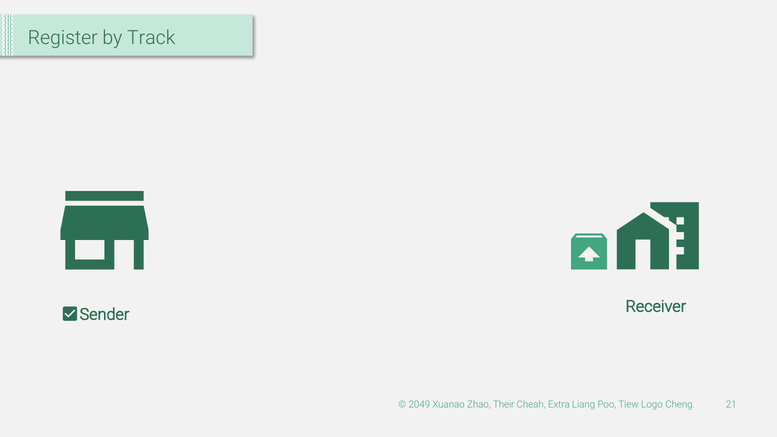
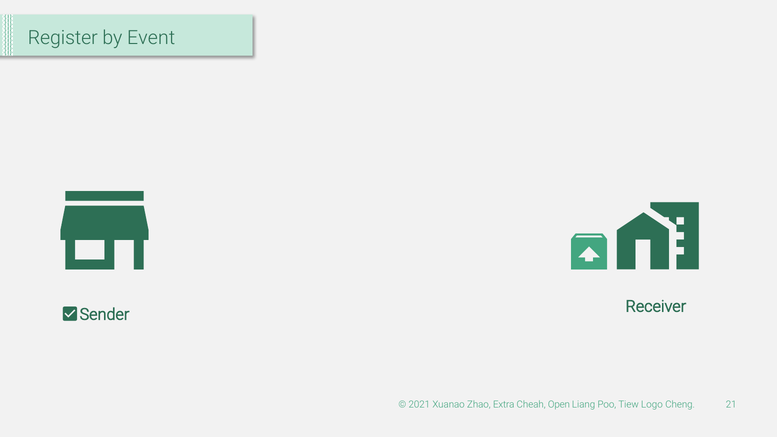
Track: Track -> Event (151, 38)
2049: 2049 -> 2021 (419, 405)
Their: Their -> Extra (504, 405)
Extra: Extra -> Open (559, 405)
